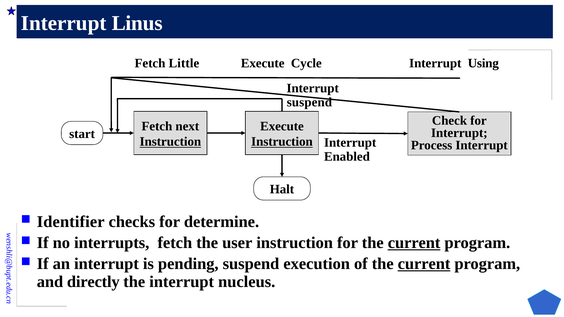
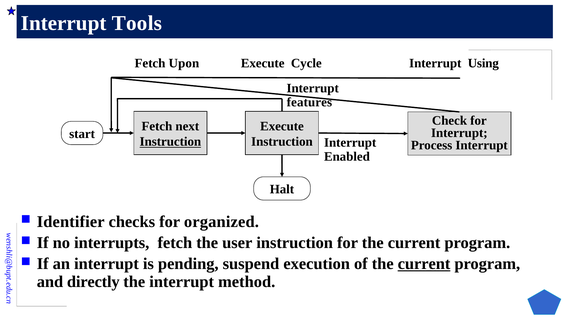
Linus: Linus -> Tools (137, 23)
Little: Little -> Upon (184, 63)
suspend: suspend -> features (309, 102)
Instruction underline: present -> none (282, 142)
determine: determine -> organized (221, 222)
current underline: present -> none (414, 243)
nucleus: nucleus -> method (247, 282)
